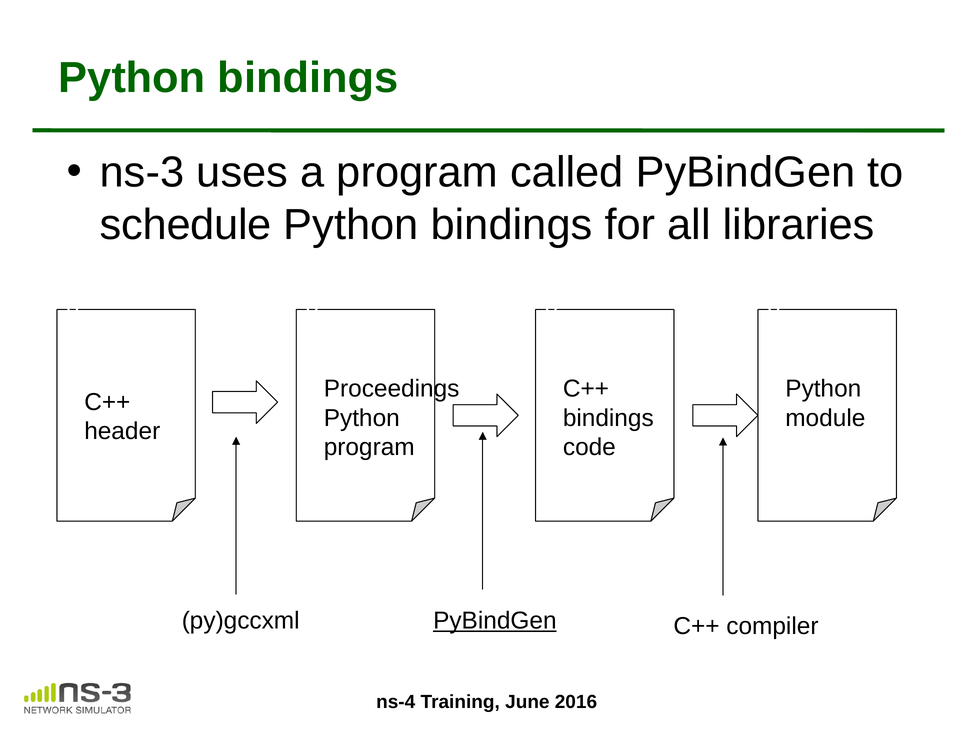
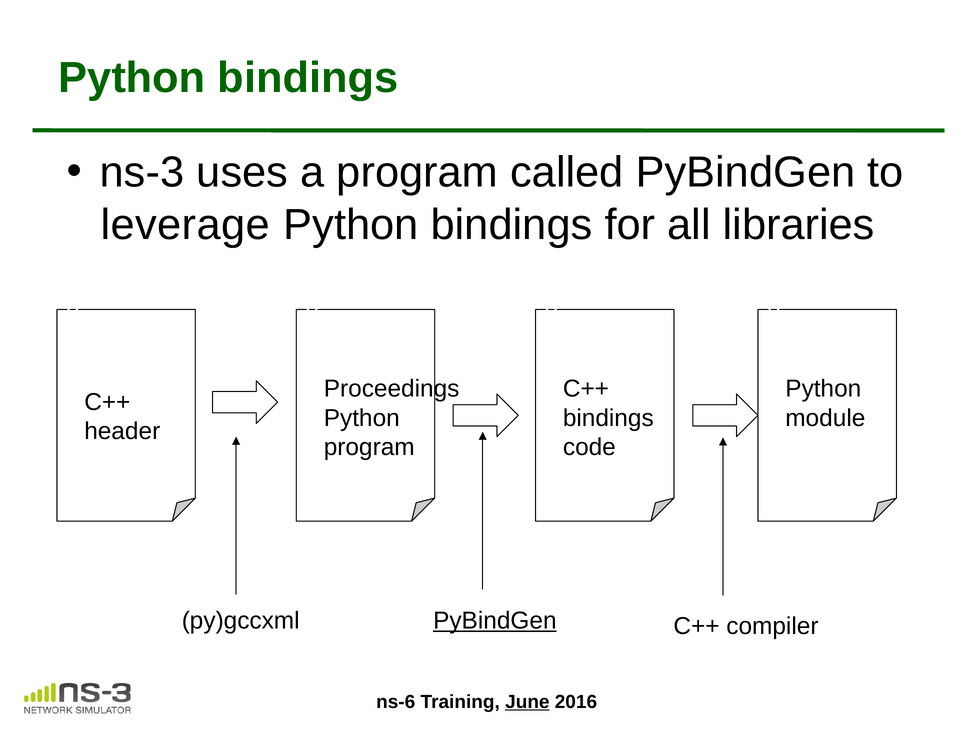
schedule: schedule -> leverage (185, 225)
ns-4: ns-4 -> ns-6 (396, 702)
June underline: none -> present (527, 702)
